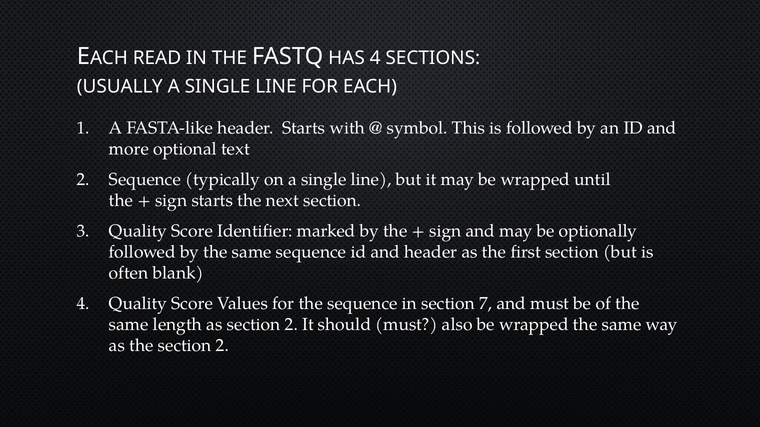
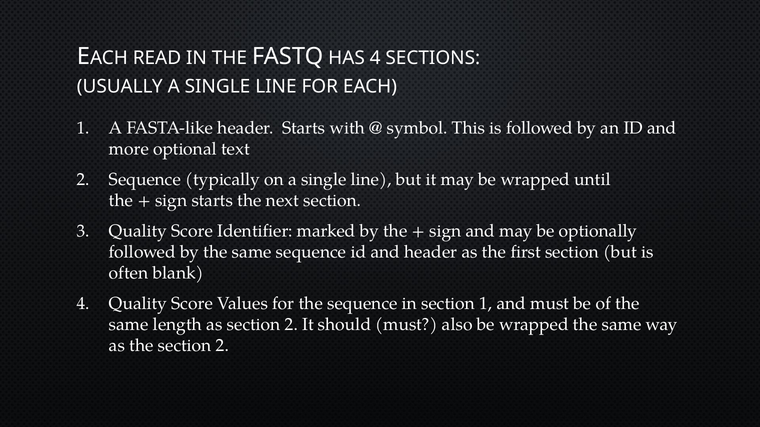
section 7: 7 -> 1 (486, 304)
